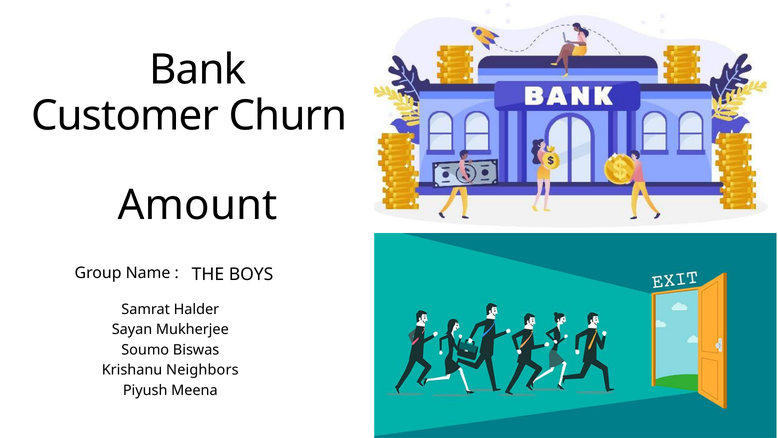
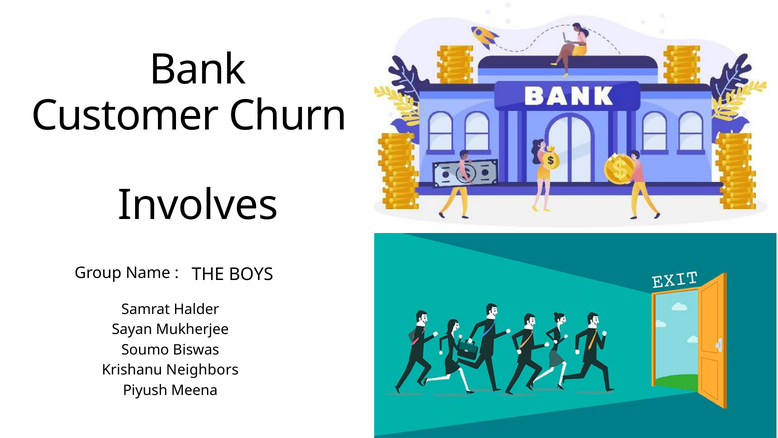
Amount: Amount -> Involves (198, 205)
